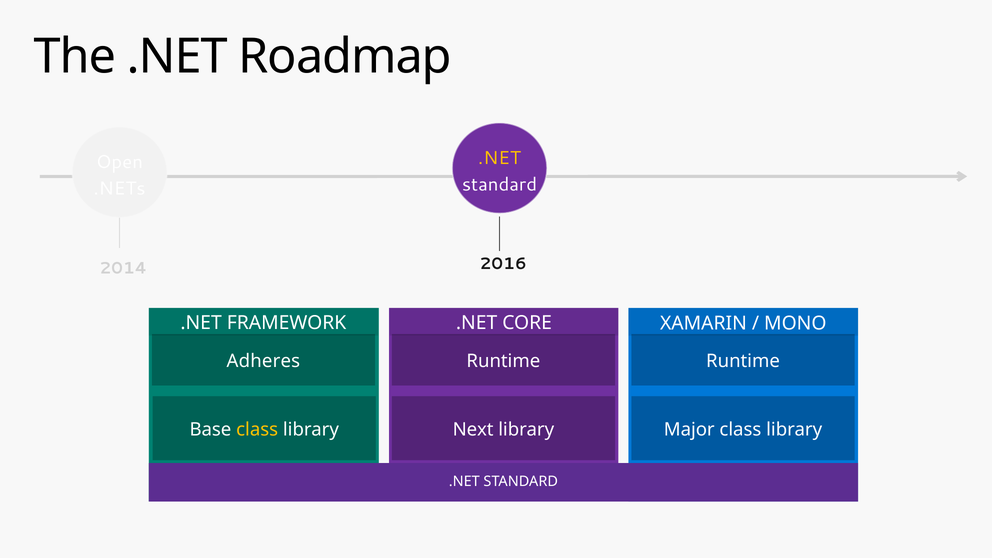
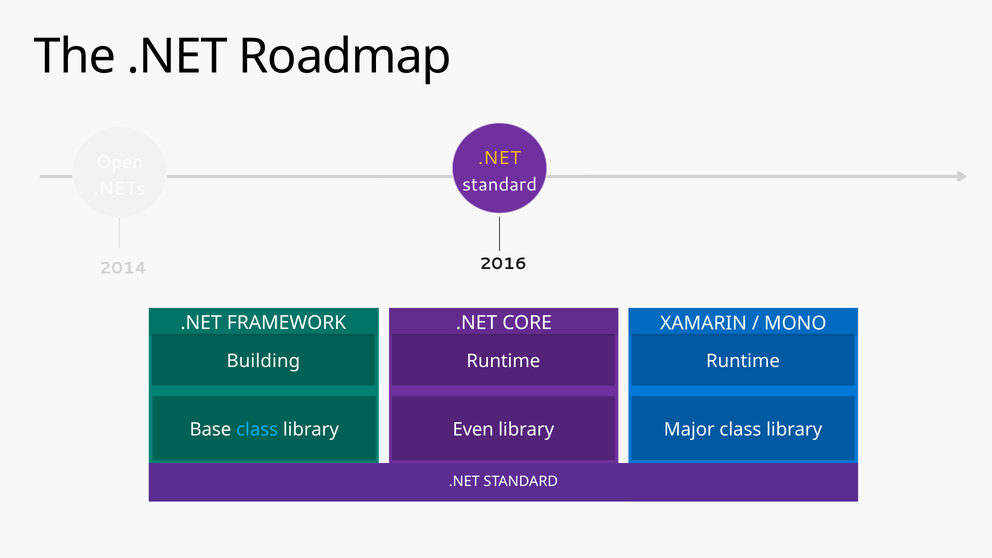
Adheres: Adheres -> Building (263, 361)
class colour: yellow -> light blue (257, 430)
Next: Next -> Even (473, 430)
